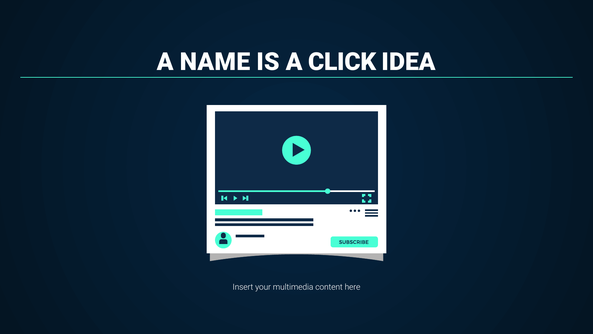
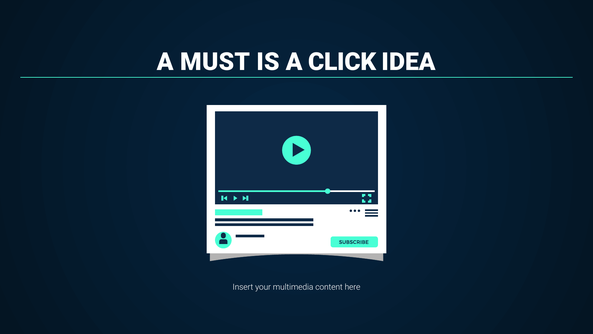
NAME: NAME -> MUST (215, 62)
